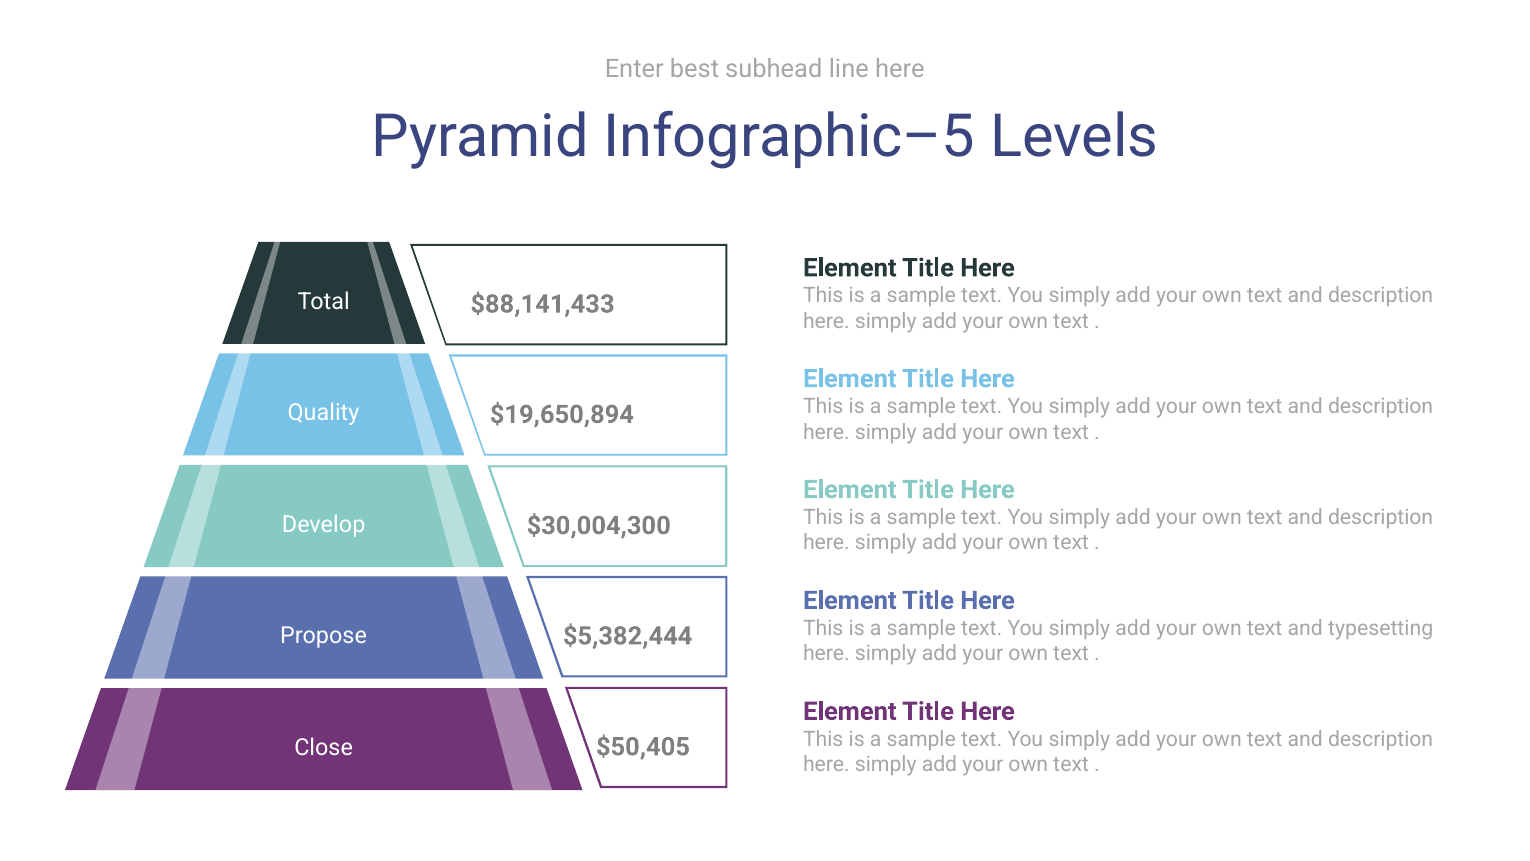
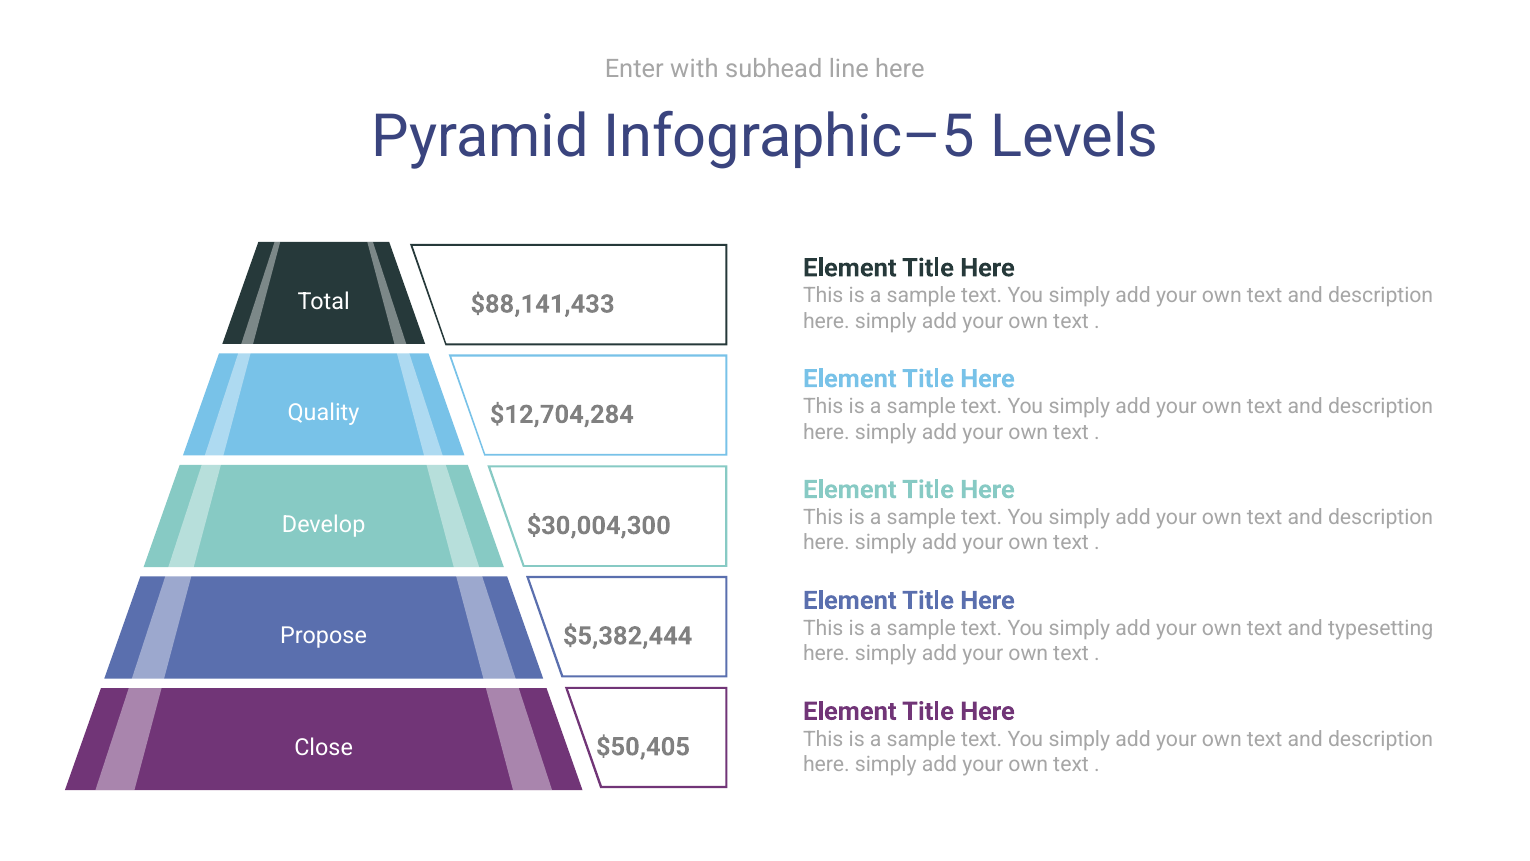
best: best -> with (694, 69)
$19,650,894: $19,650,894 -> $12,704,284 (562, 414)
